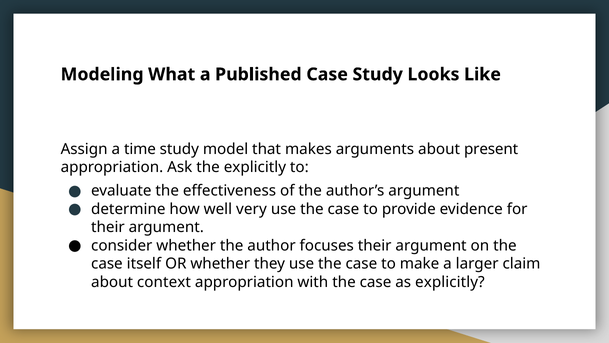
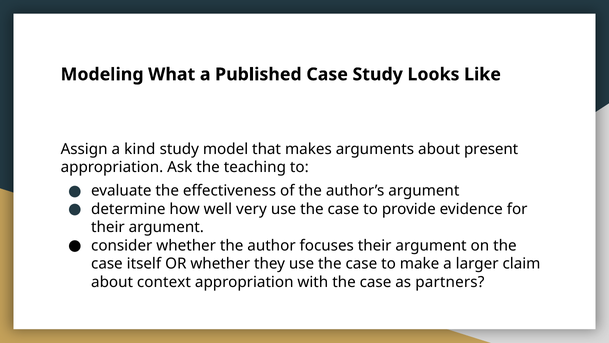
time: time -> kind (140, 149)
the explicitly: explicitly -> teaching (255, 167)
as explicitly: explicitly -> partners (450, 282)
